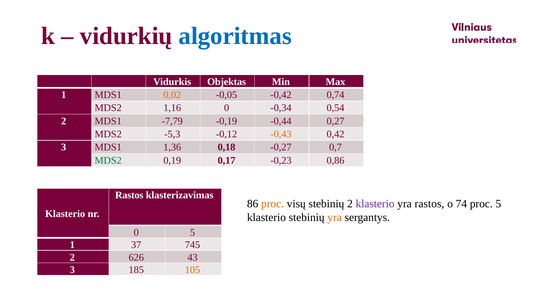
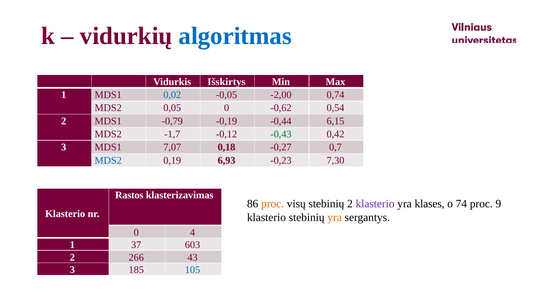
Objektas: Objektas -> Išskirtys (226, 82)
0,02 colour: orange -> blue (172, 95)
-0,42: -0,42 -> -2,00 (281, 95)
1,16: 1,16 -> 0,05 (172, 108)
-0,34: -0,34 -> -0,62 (281, 108)
-7,79: -7,79 -> -0,79 (172, 121)
0,27: 0,27 -> 6,15 (335, 121)
-5,3: -5,3 -> -1,7 (172, 134)
-0,43 colour: orange -> green (281, 134)
1,36: 1,36 -> 7,07 (172, 147)
MDS2 colour: green -> blue (108, 160)
0,17: 0,17 -> 6,93 (227, 160)
0,86: 0,86 -> 7,30 (335, 160)
yra rastos: rastos -> klases (430, 204)
proc 5: 5 -> 9 (498, 204)
0 5: 5 -> 4 (193, 232)
745: 745 -> 603 (193, 245)
626: 626 -> 266 (136, 257)
105 colour: orange -> blue (193, 270)
